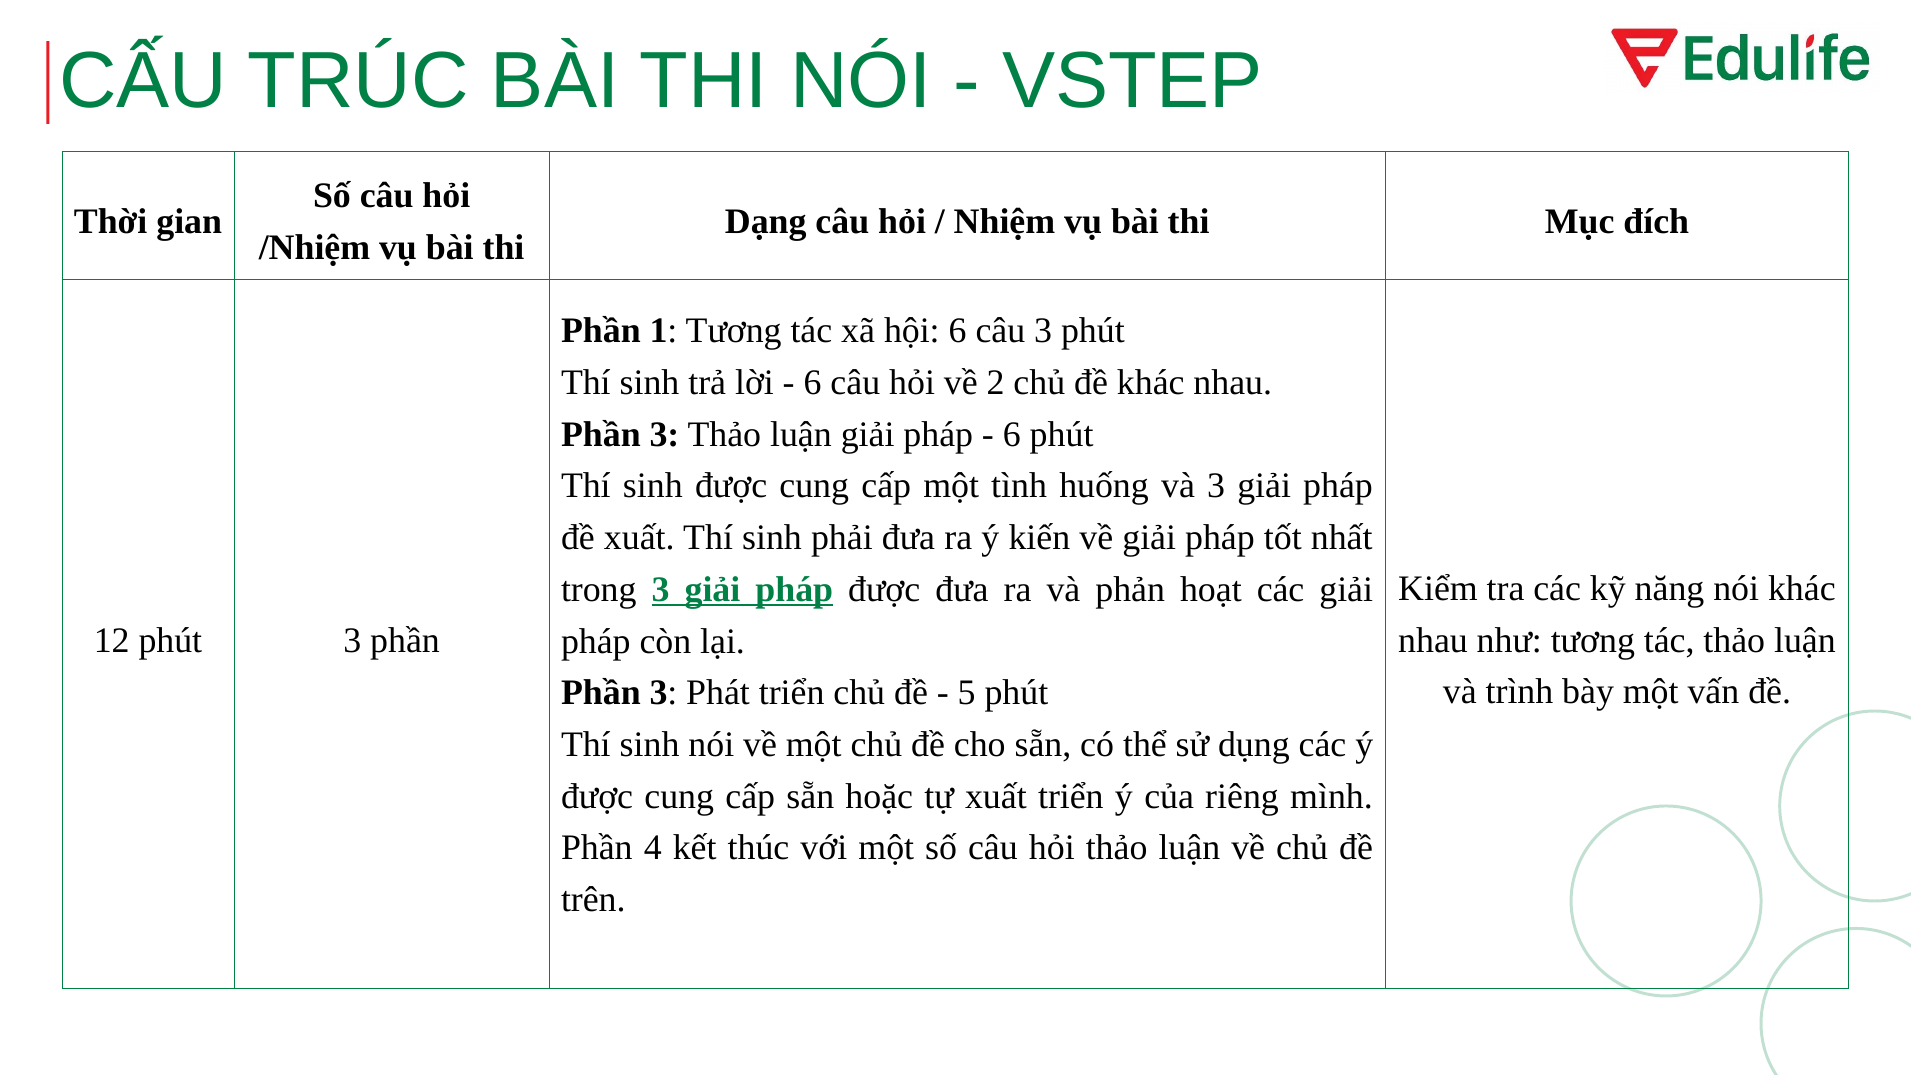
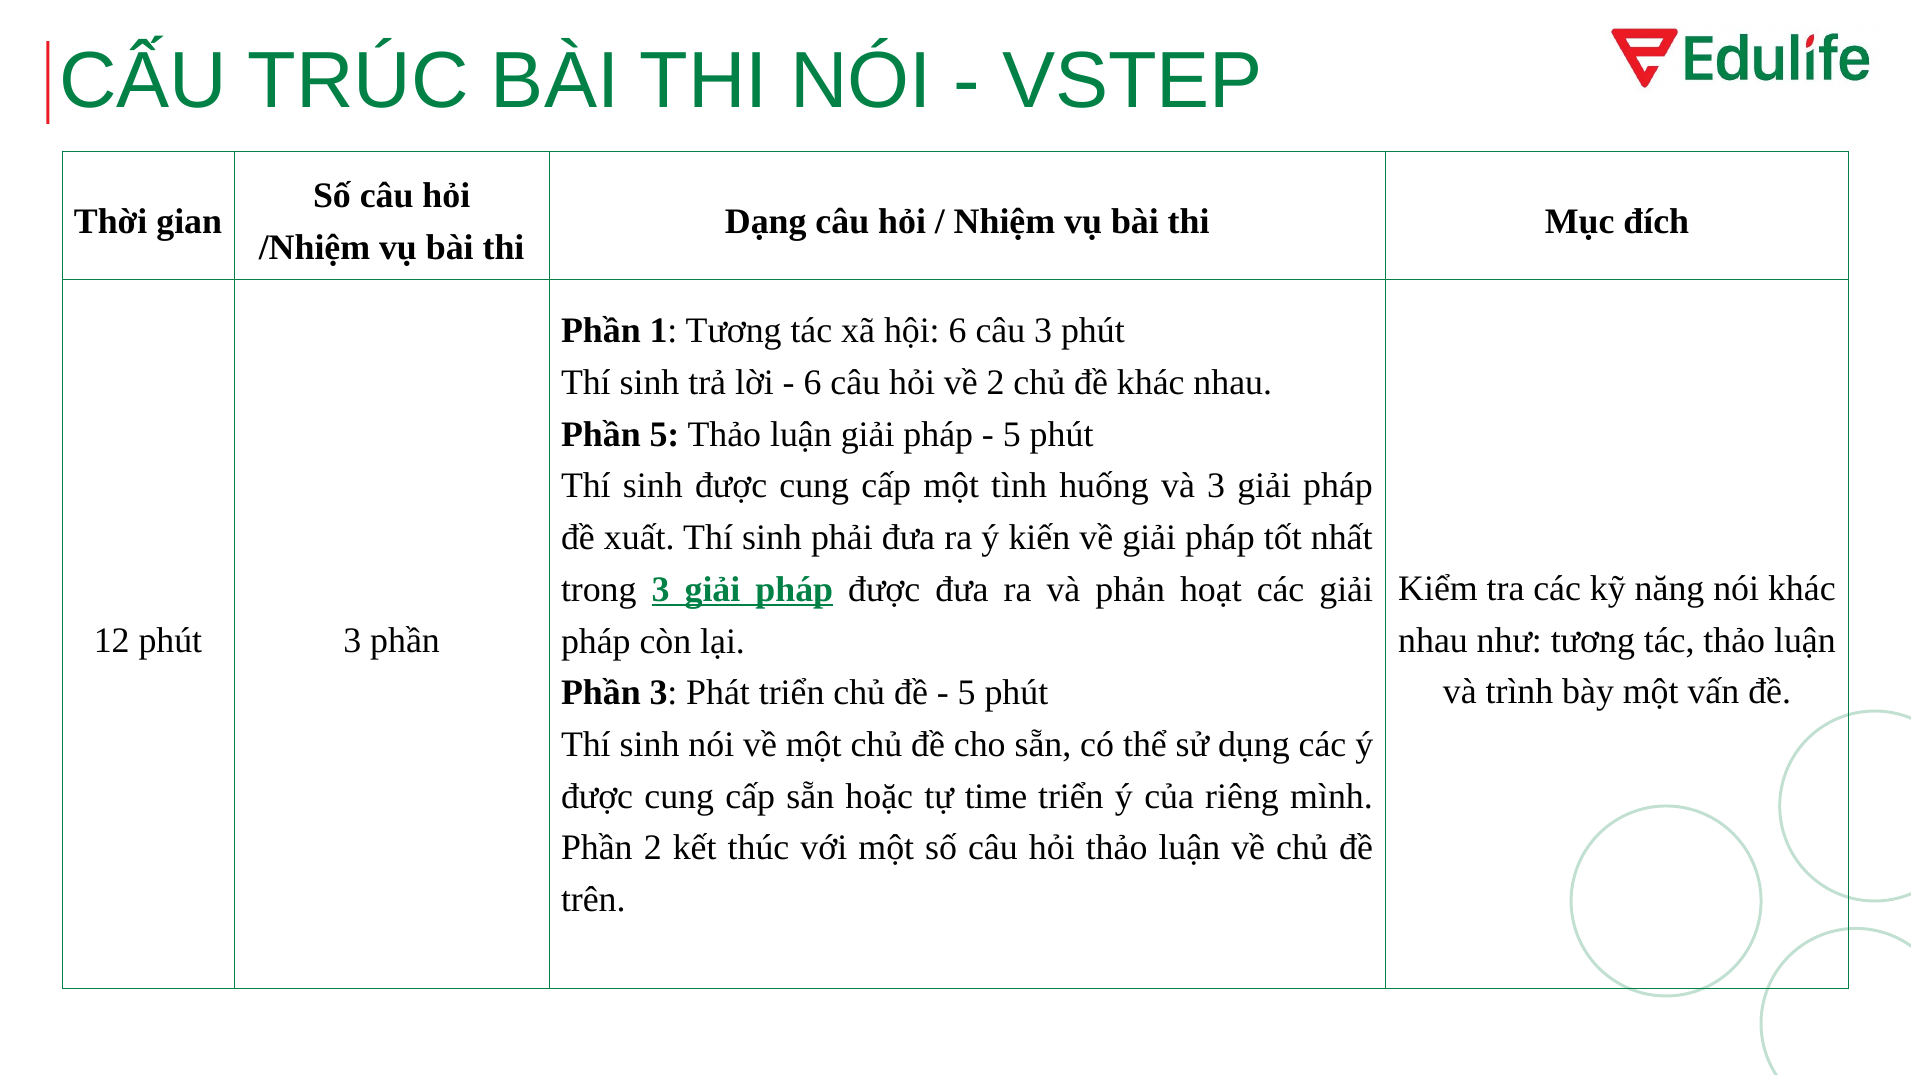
3: 3 -> 5 (664, 434)
6: 6 -> 5 (1012, 434)
tự xuất: xuất -> time (996, 796)
Phần 4: 4 -> 2 (653, 848)
